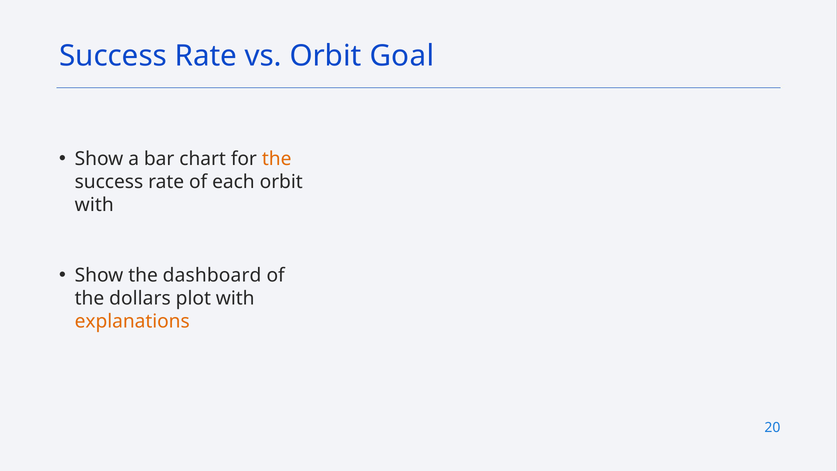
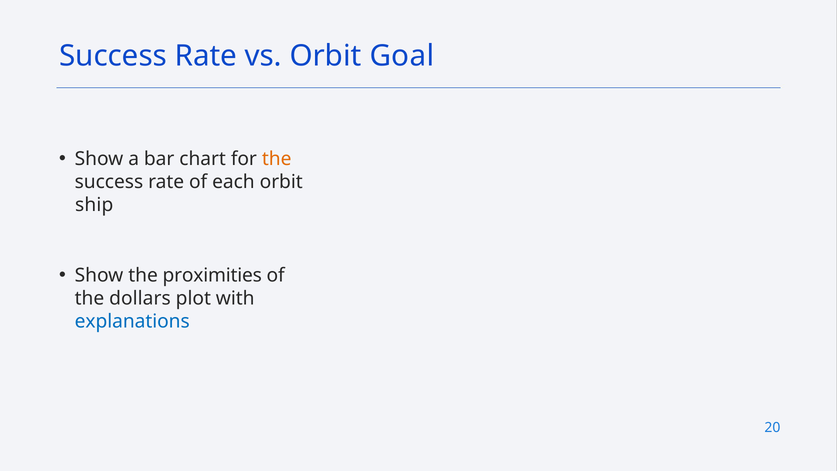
with: with -> ship (94, 205)
dashboard: dashboard -> proximities (212, 275)
explanations colour: orange -> blue (132, 321)
